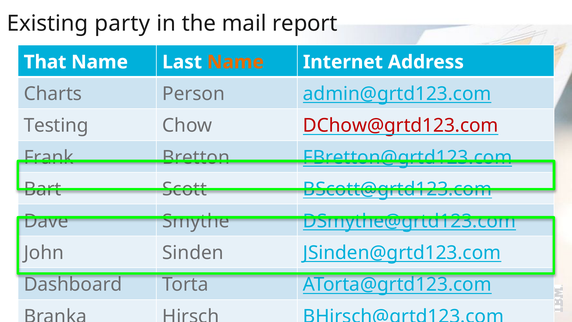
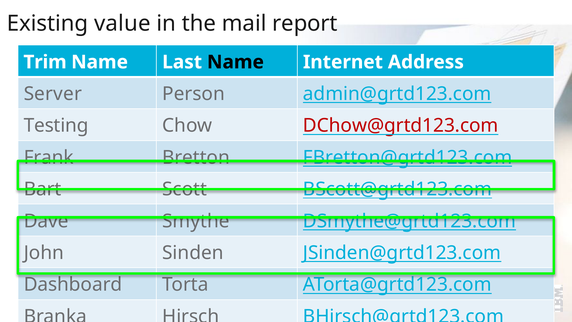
party: party -> value (122, 23)
That: That -> Trim (45, 62)
Name colour: orange -> black (235, 62)
Charts: Charts -> Server (53, 94)
